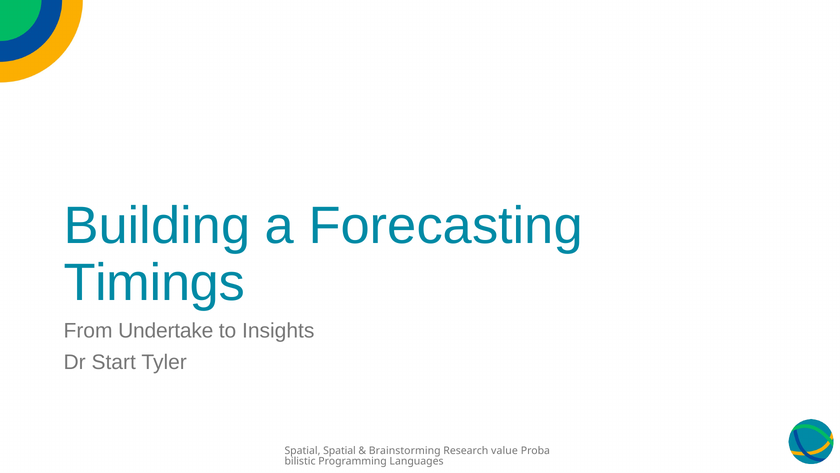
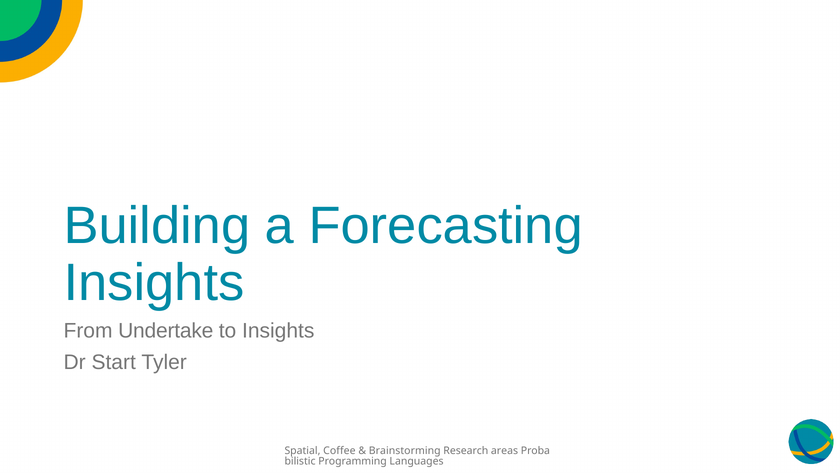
Timings: Timings -> Insights (154, 282)
Spatial Spatial: Spatial -> Coffee (339, 450)
value: value -> areas (505, 450)
